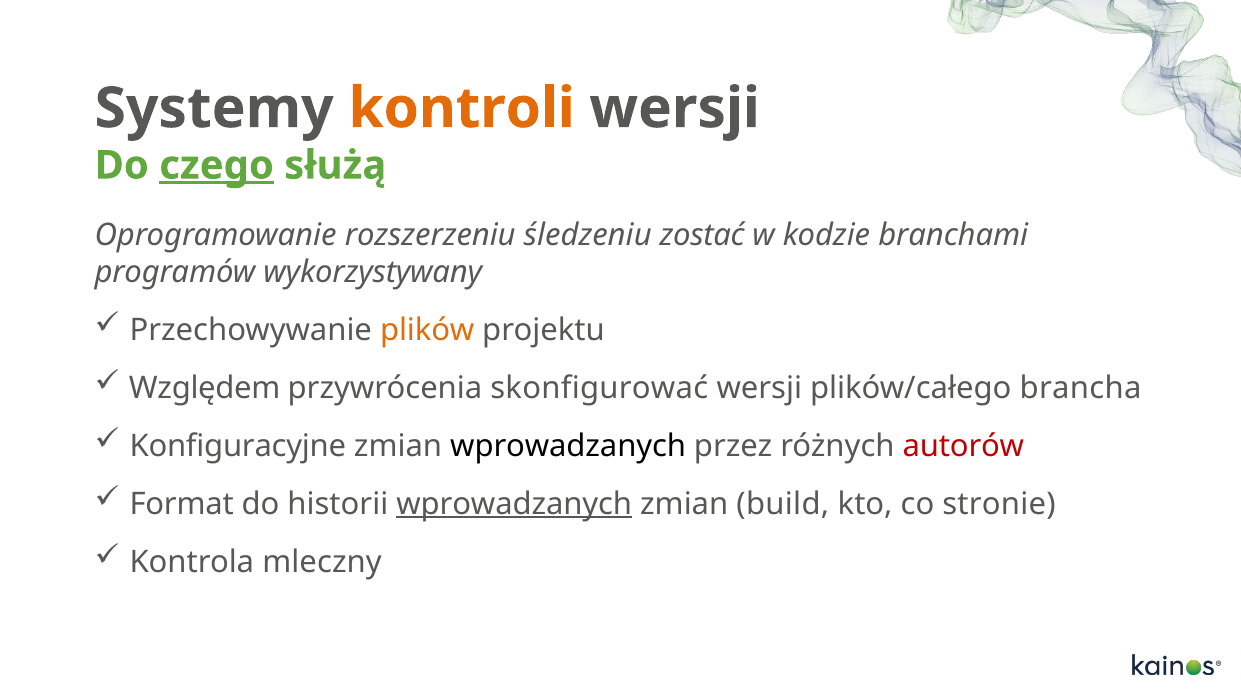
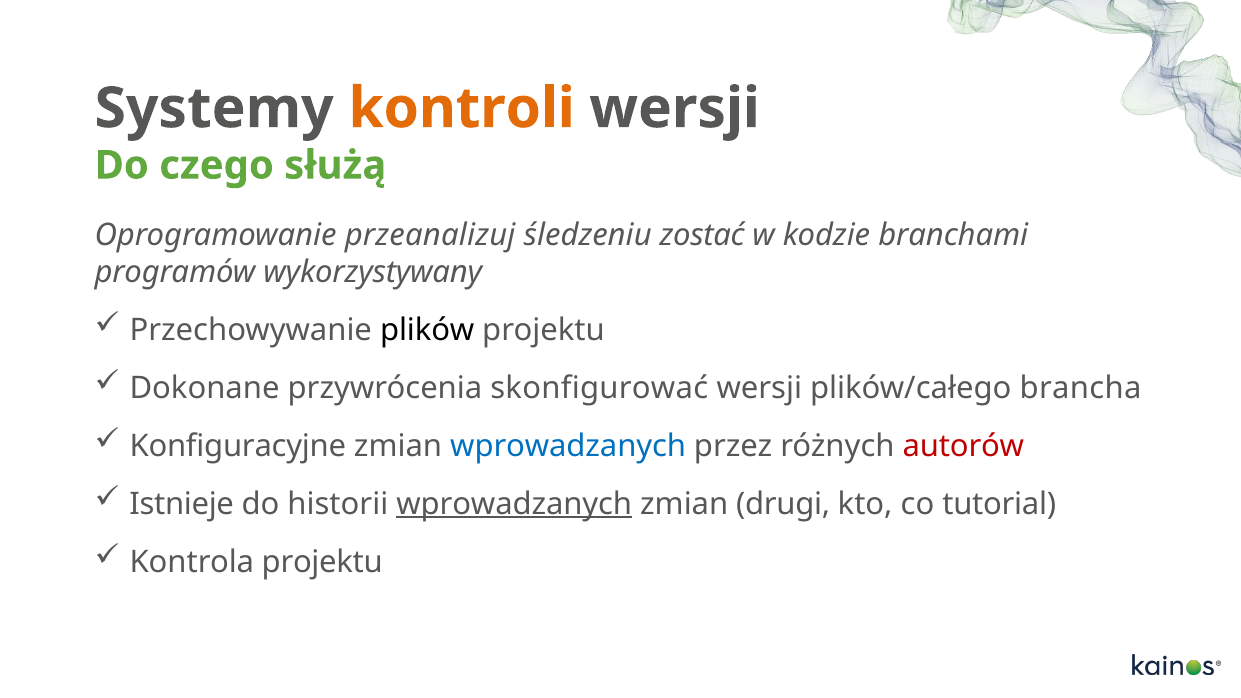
czego underline: present -> none (217, 165)
rozszerzeniu: rozszerzeniu -> przeanalizuj (430, 235)
plików colour: orange -> black (427, 330)
Względem: Względem -> Dokonane (205, 388)
wprowadzanych colour: black -> blue (568, 446)
Format: Format -> Istnieje (182, 504)
build: build -> drugi (783, 504)
stronie: stronie -> tutorial (999, 504)
Kontrola mleczny: mleczny -> projektu (322, 562)
